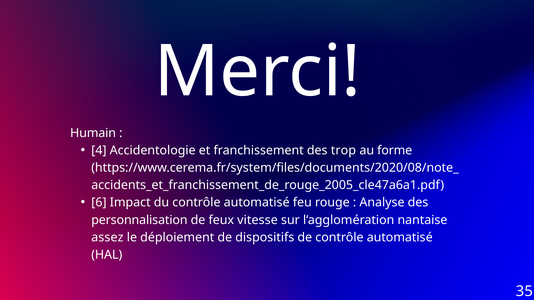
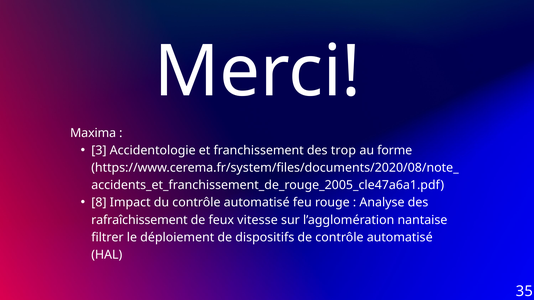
Humain: Humain -> Maxima (93, 133)
4: 4 -> 3 (99, 151)
6: 6 -> 8 (99, 203)
personnalisation: personnalisation -> rafraîchissement (139, 220)
assez: assez -> filtrer (107, 238)
